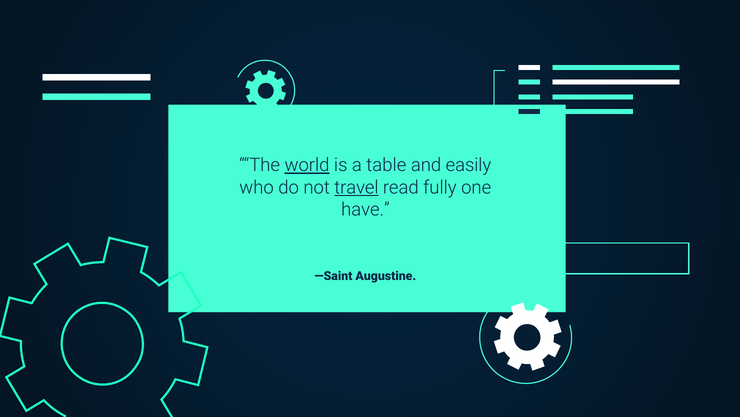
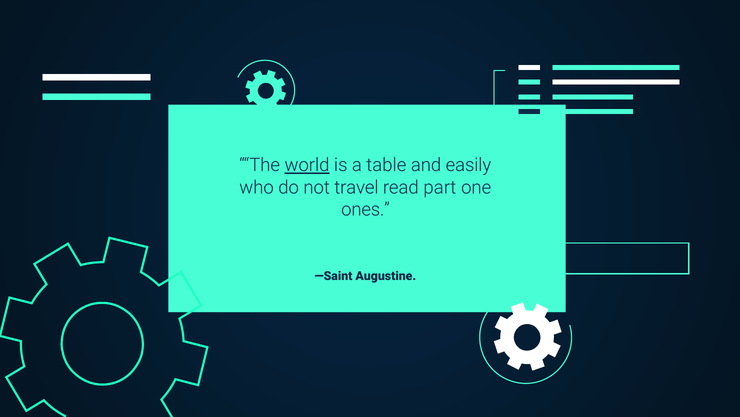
travel underline: present -> none (356, 187)
fully: fully -> part (440, 187)
have: have -> ones (365, 209)
